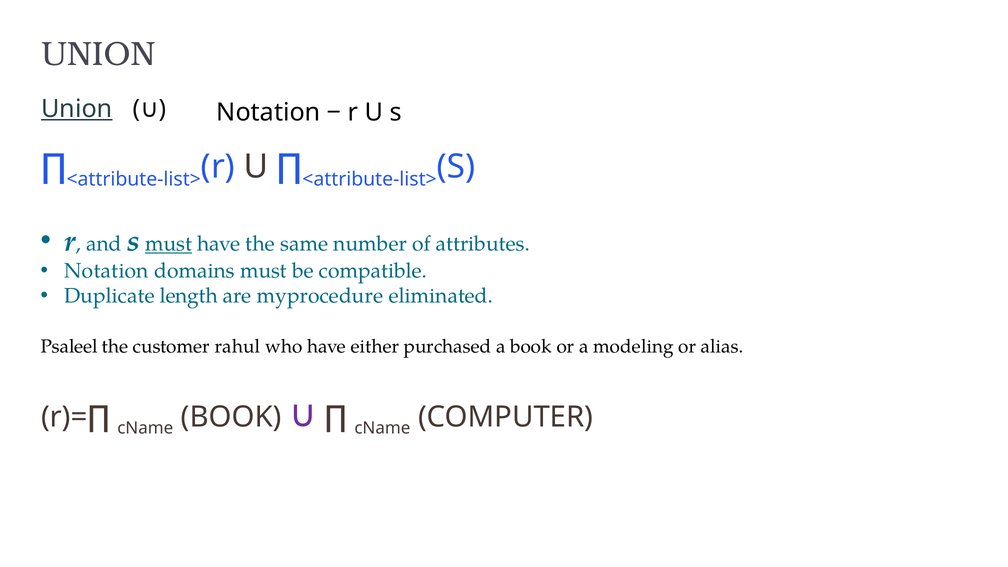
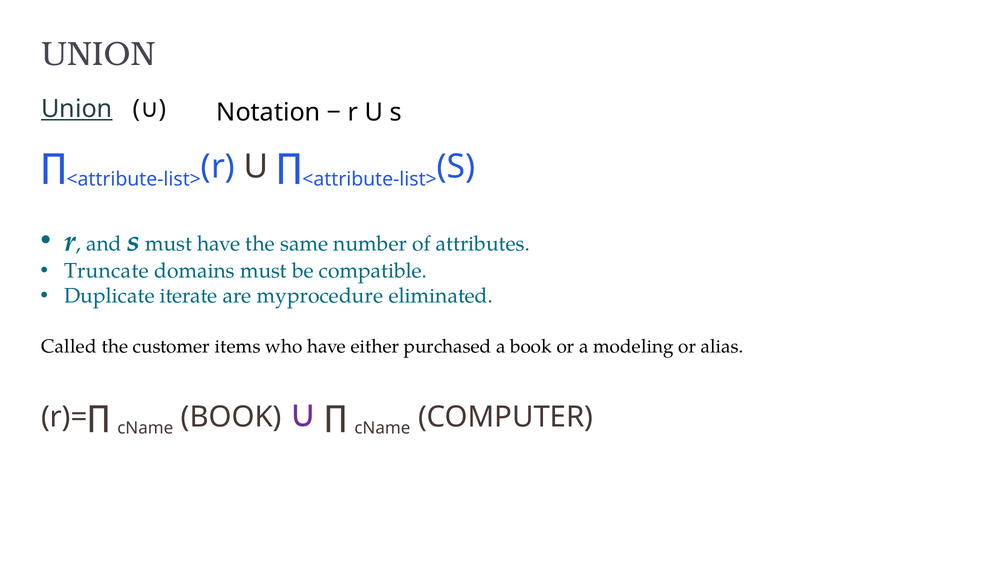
must underline: present -> none (168, 244)
Notation: Notation -> Truncate (106, 271)
length: length -> iterate (189, 296)
Psaleel: Psaleel -> Called (69, 347)
rahul: rahul -> items (238, 347)
